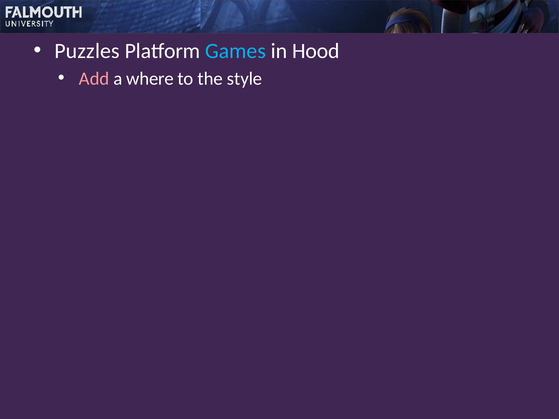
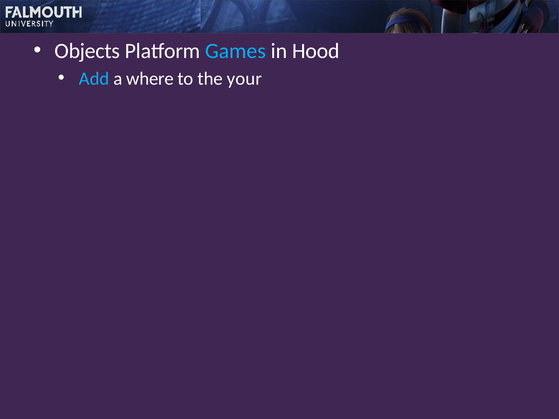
Puzzles: Puzzles -> Objects (87, 51)
Add colour: pink -> light blue (94, 79)
style: style -> your (244, 79)
